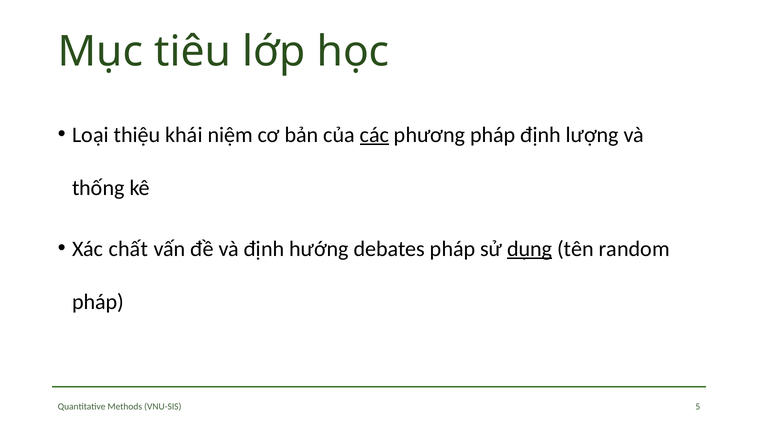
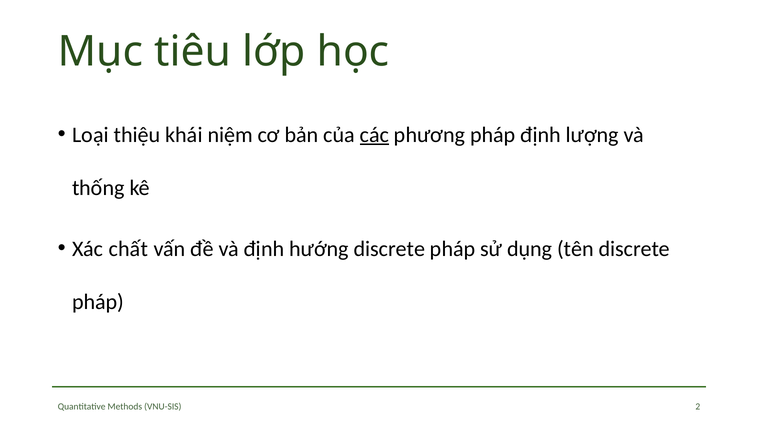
hướng debates: debates -> discrete (389, 249)
dụng underline: present -> none (530, 249)
tên random: random -> discrete (634, 249)
5: 5 -> 2 (698, 407)
